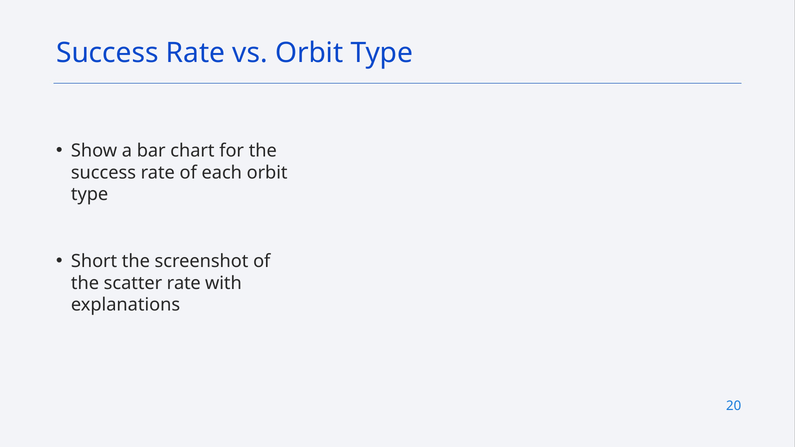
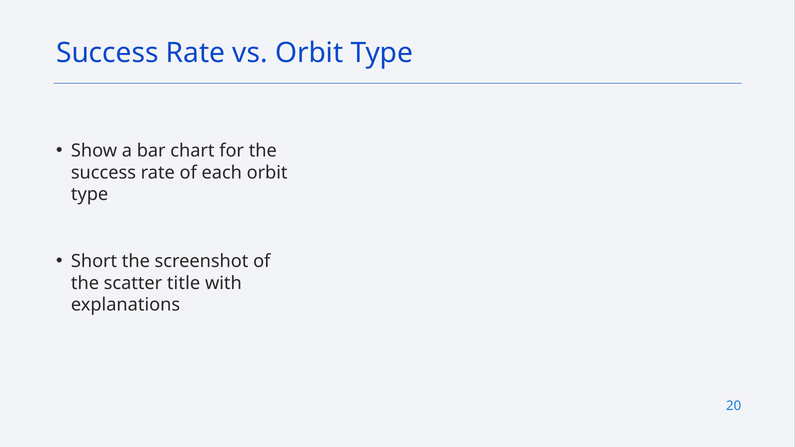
scatter rate: rate -> title (184, 283)
